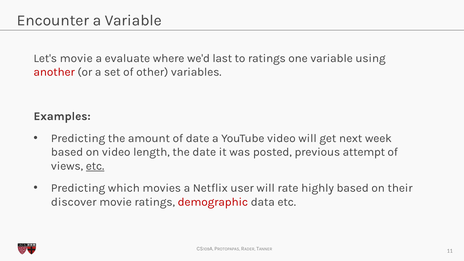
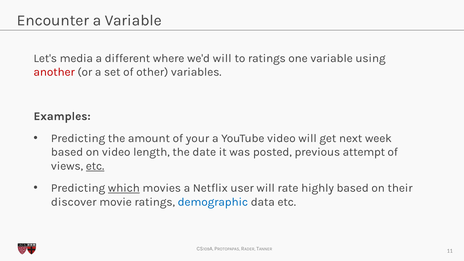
Let's movie: movie -> media (76, 58)
evaluate: evaluate -> different (127, 58)
we'd last: last -> will (222, 58)
of date: date -> your (198, 138)
which underline: none -> present (124, 188)
demographic colour: red -> blue (213, 202)
